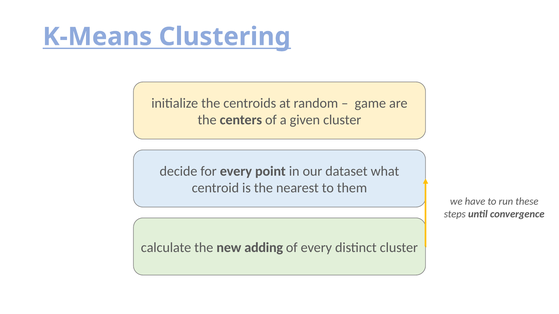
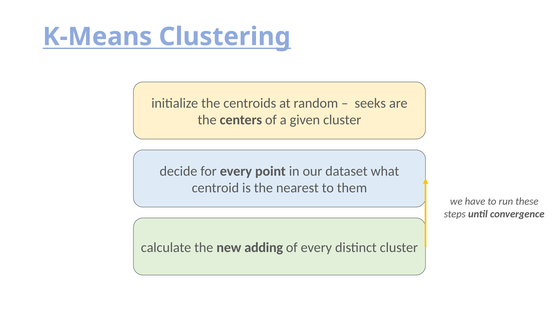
game: game -> seeks (370, 103)
